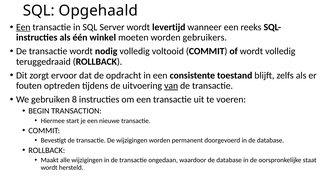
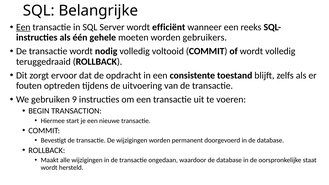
Opgehaald: Opgehaald -> Belangrijke (98, 11)
levertijd: levertijd -> efficiënt (169, 27)
winkel: winkel -> gehele (103, 38)
van underline: present -> none (171, 86)
8: 8 -> 9 (74, 100)
